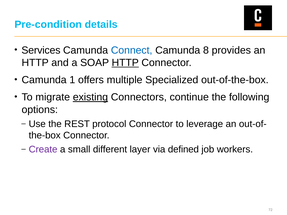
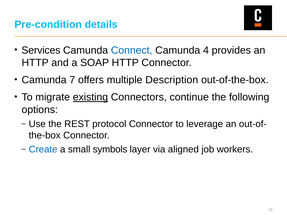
8: 8 -> 4 (206, 50)
HTTP underline: present -> none (125, 63)
1: 1 -> 7 (72, 80)
Specialized: Specialized -> Description (172, 80)
Create colour: purple -> blue (43, 150)
different: different -> symbols (110, 150)
defined: defined -> aligned (183, 150)
